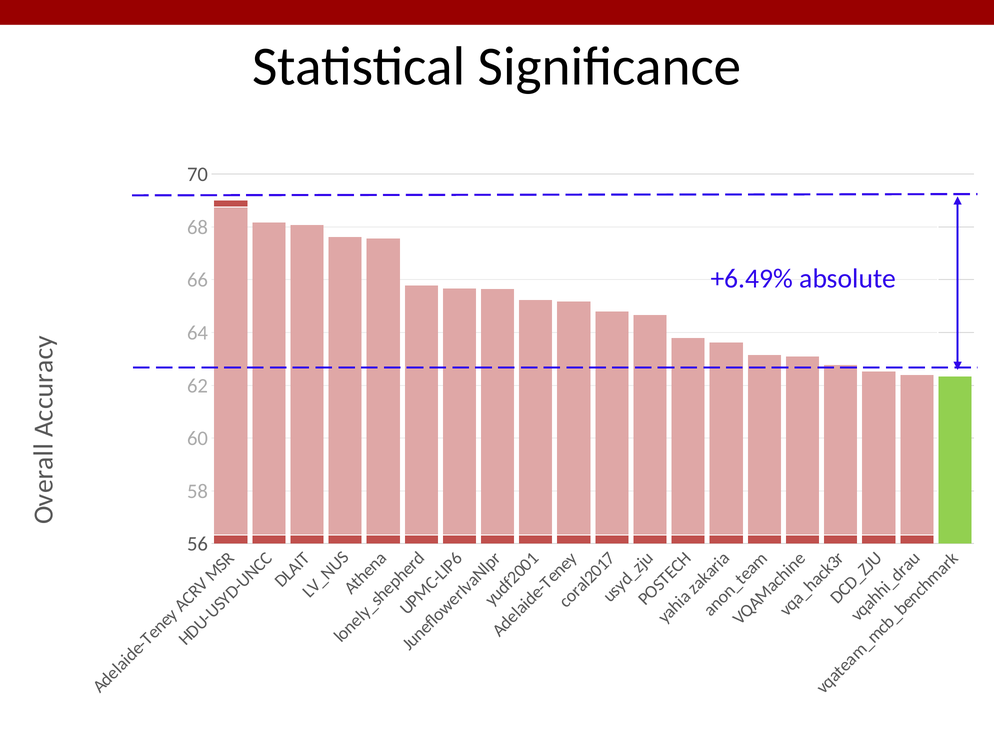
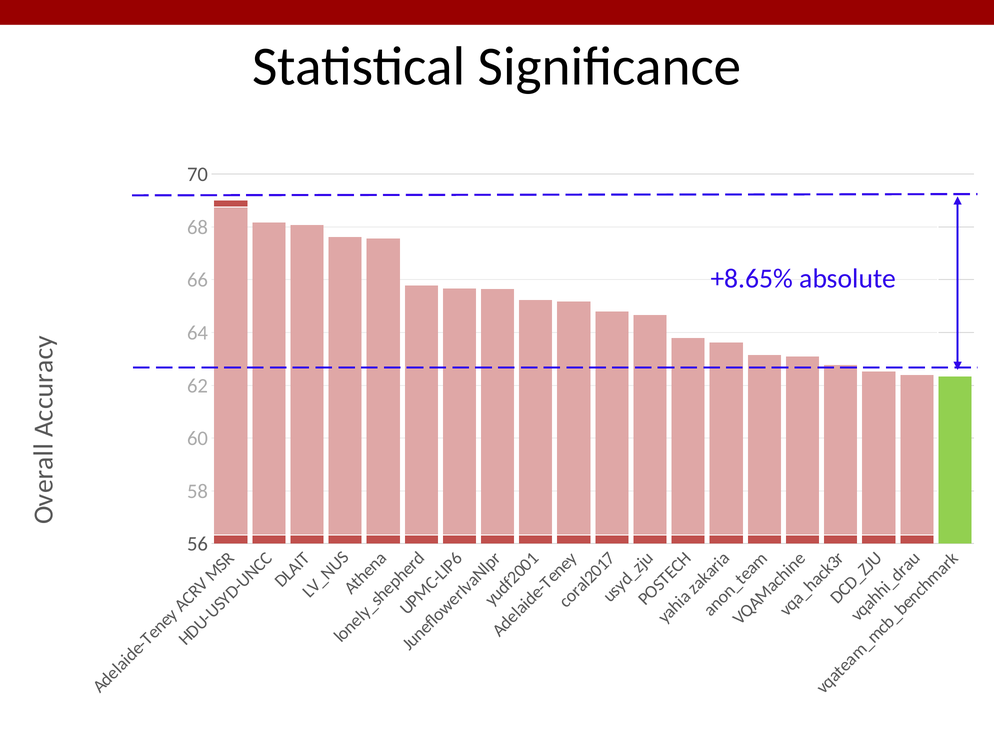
+6.49%: +6.49% -> +8.65% (752, 279)
